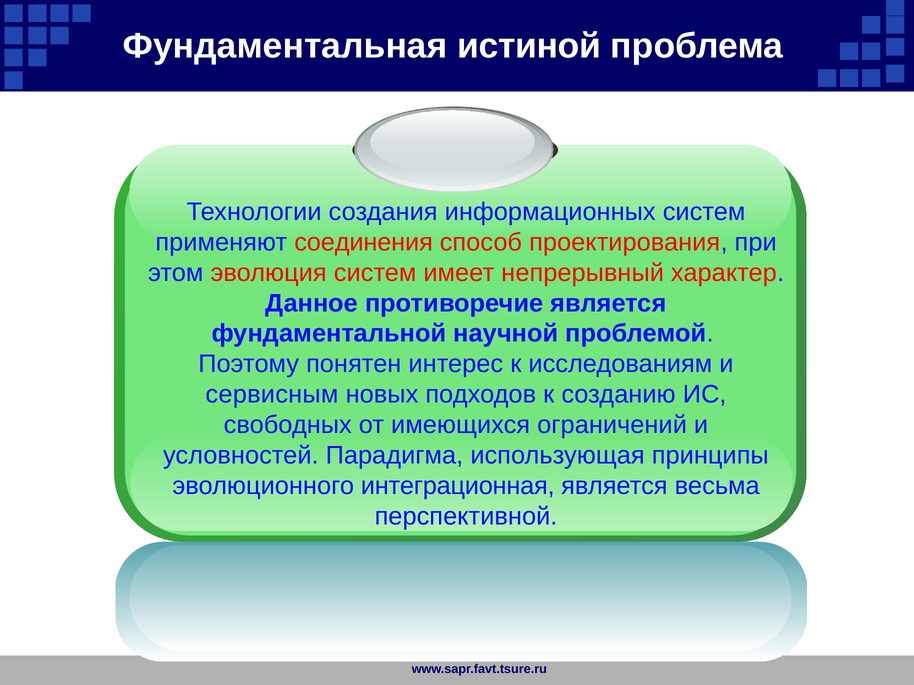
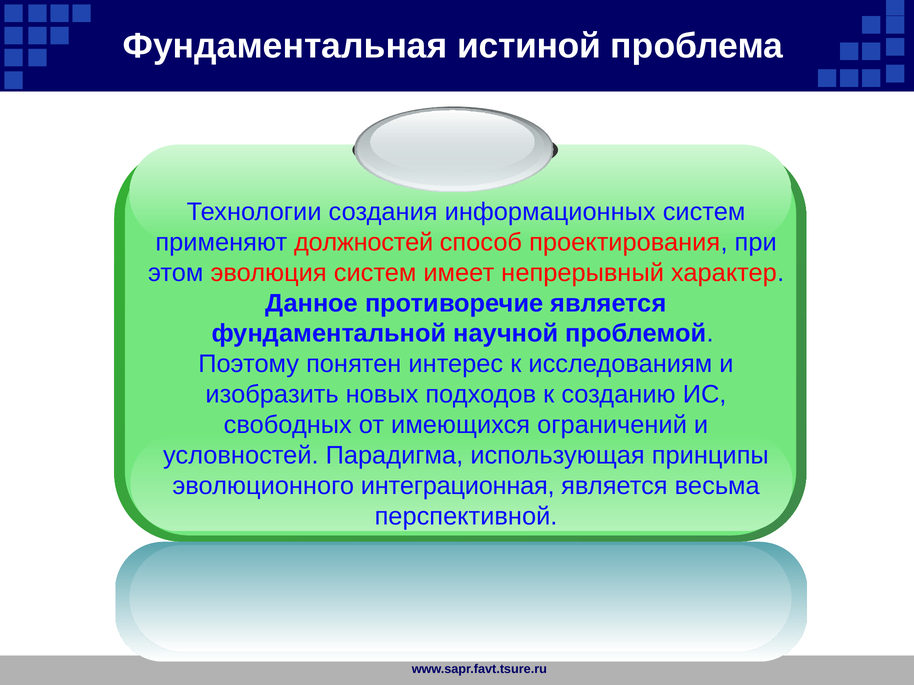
соединения: соединения -> должностей (364, 242)
сервисным: сервисным -> изобразить (272, 395)
